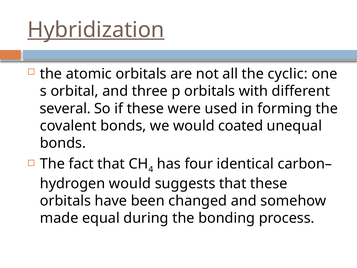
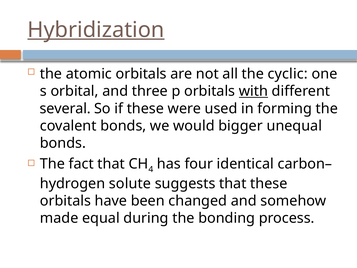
with underline: none -> present (253, 91)
coated: coated -> bigger (241, 126)
would: would -> solute (130, 183)
